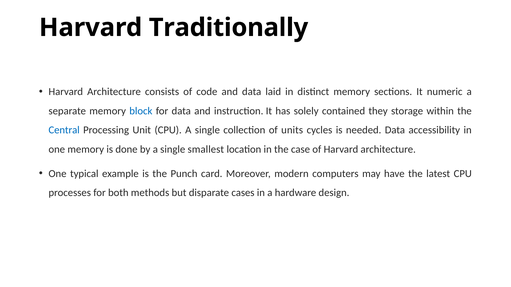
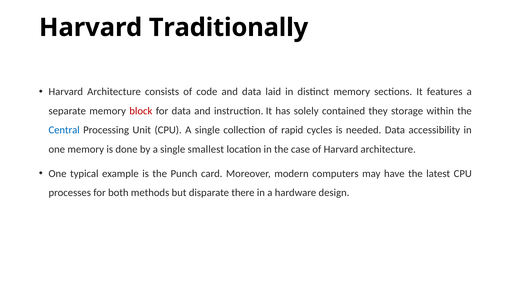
numeric: numeric -> features (445, 92)
block colour: blue -> red (141, 111)
units: units -> rapid (292, 130)
cases: cases -> there (243, 193)
